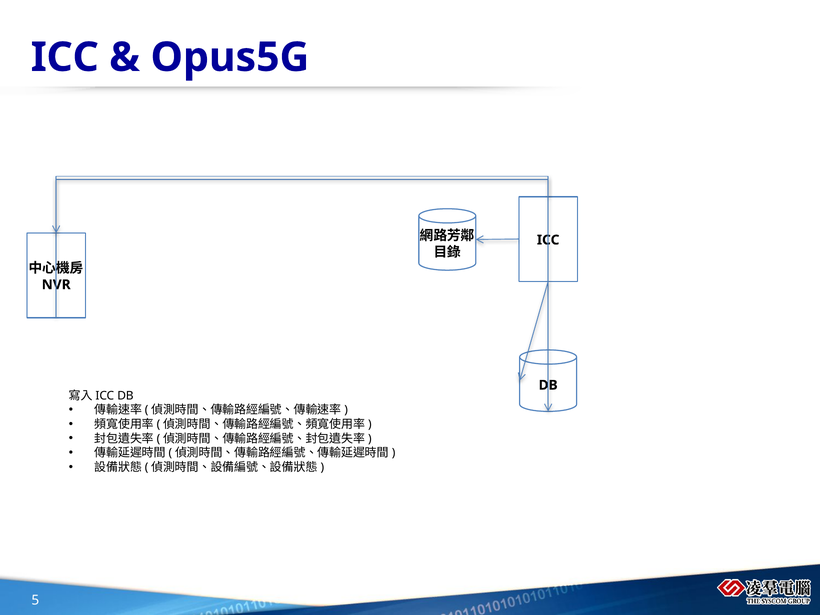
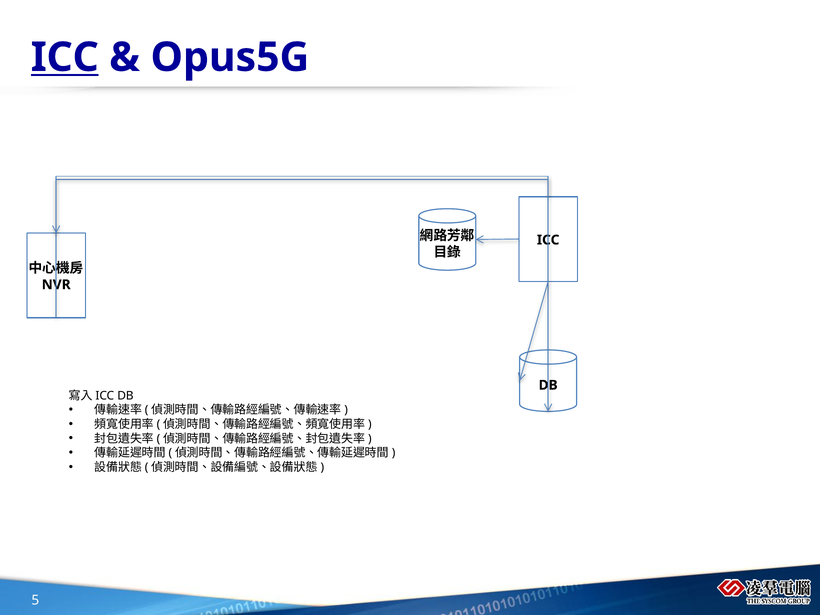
ICC underline: none -> present (65, 57)
